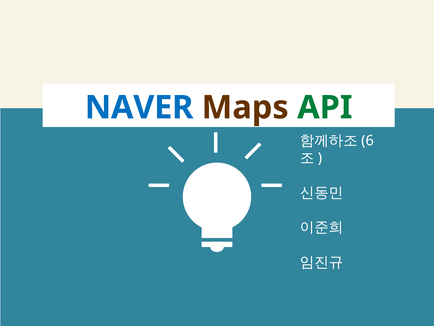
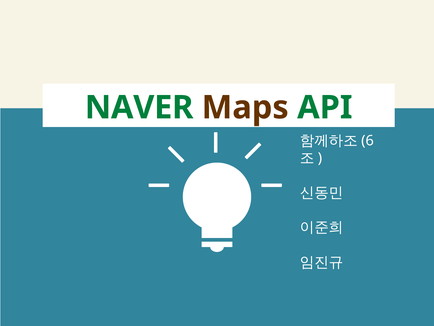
NAVER colour: blue -> green (139, 107)
